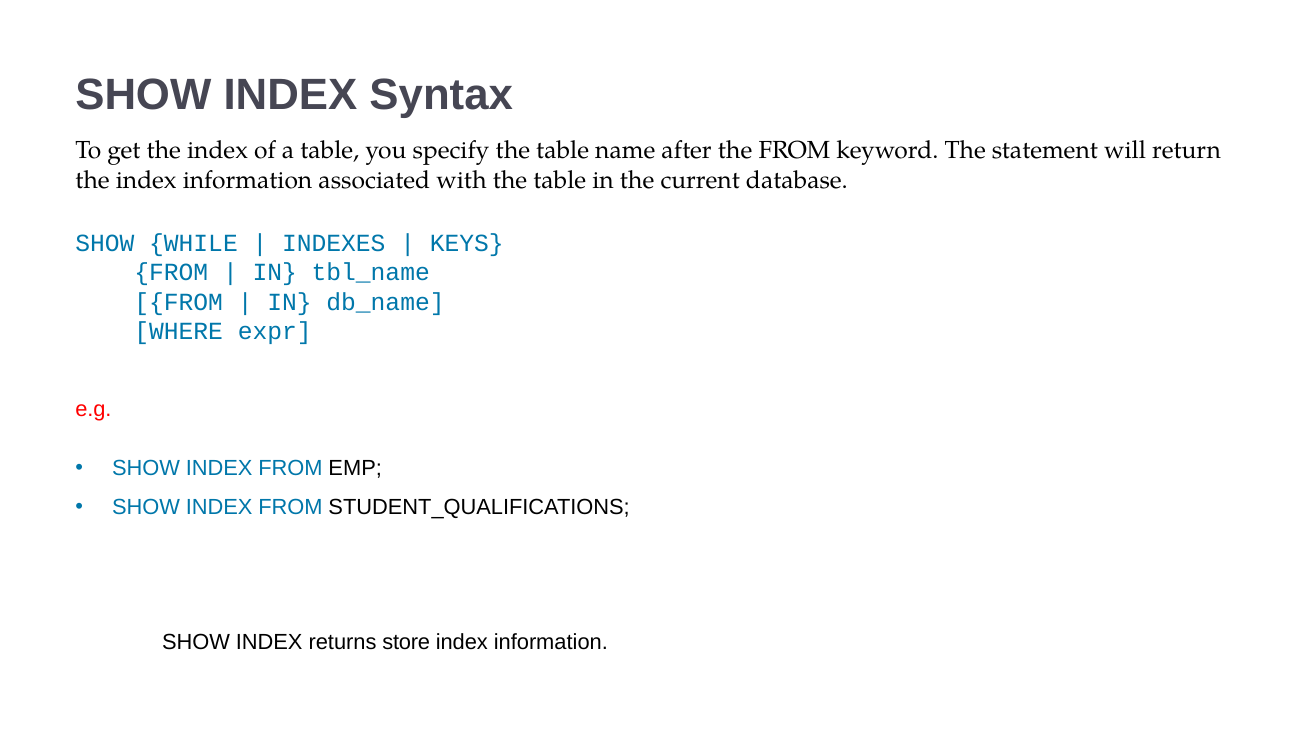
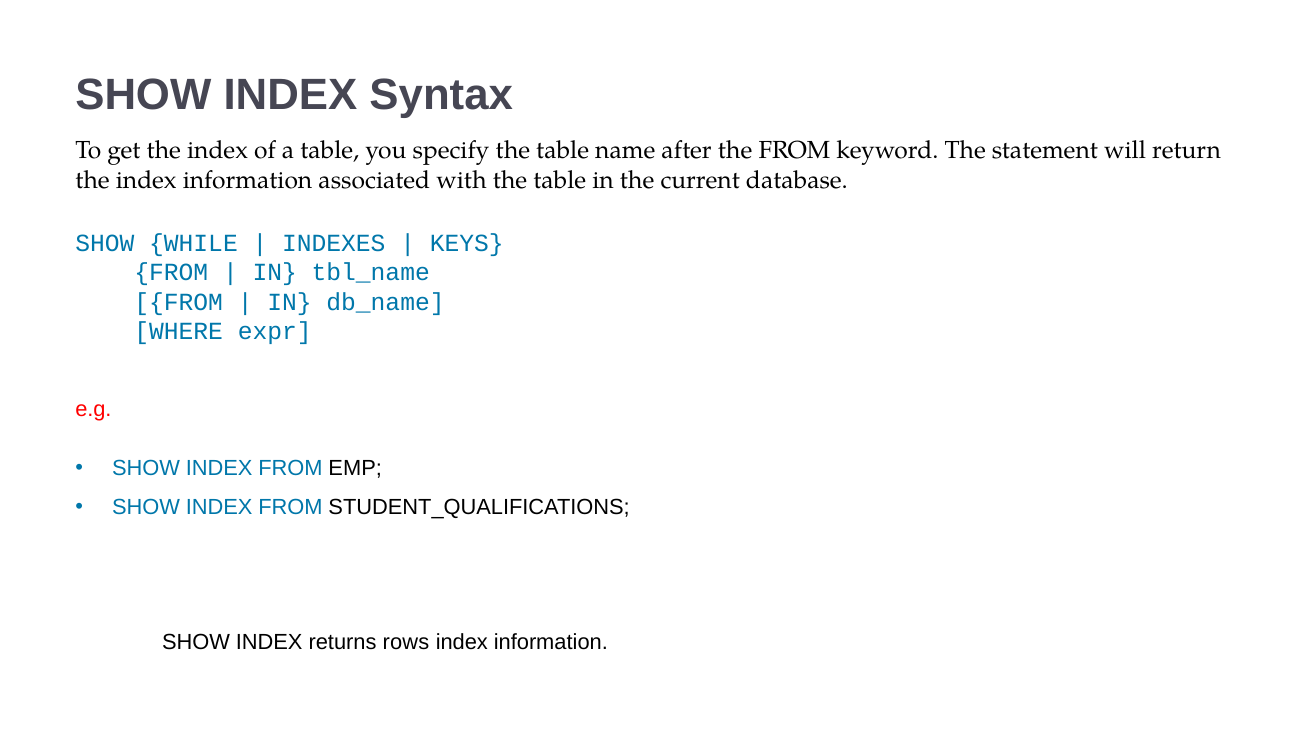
store: store -> rows (406, 642)
